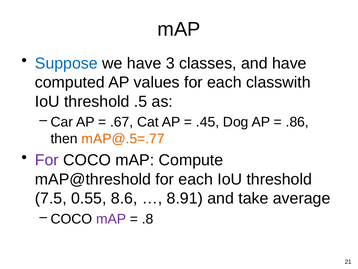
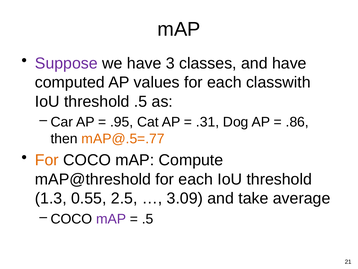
Suppose colour: blue -> purple (66, 63)
.67: .67 -> .95 (122, 122)
.45: .45 -> .31 (208, 122)
For colour: purple -> orange (47, 160)
7.5: 7.5 -> 1.3 (51, 198)
8.6: 8.6 -> 2.5 (124, 198)
8.91: 8.91 -> 3.09 (185, 198)
.8: .8 -> .5 (148, 219)
